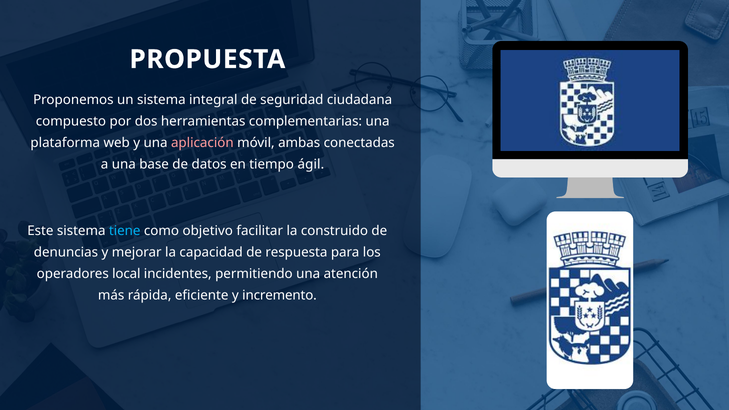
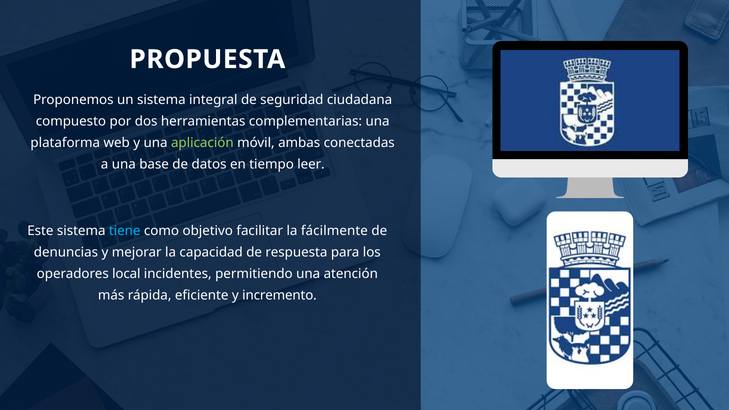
aplicación colour: pink -> light green (202, 143)
ágil: ágil -> leer (311, 164)
construido: construido -> fácilmente (334, 231)
